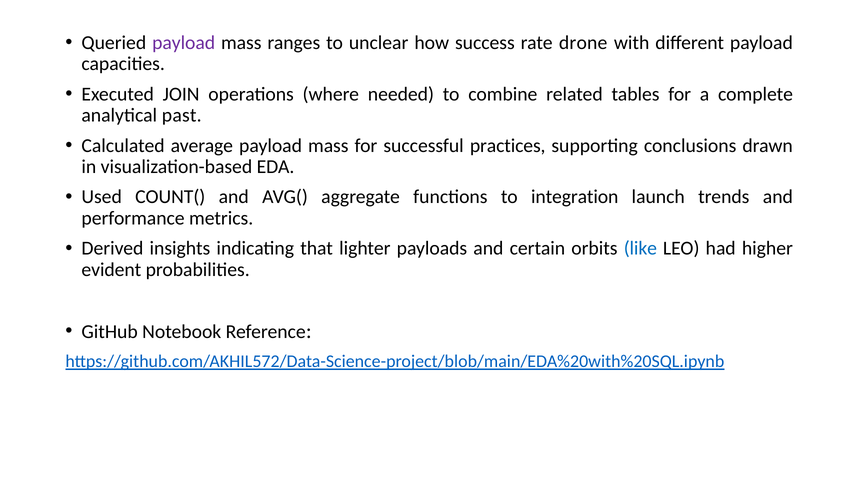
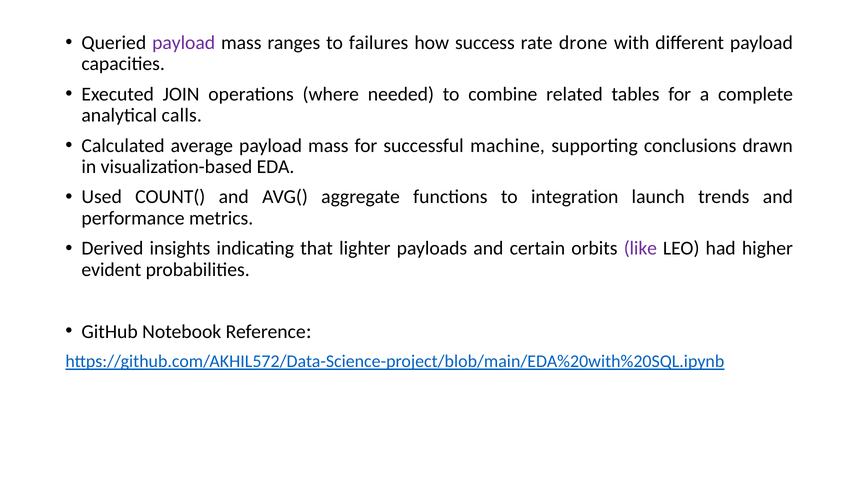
unclear: unclear -> failures (379, 43)
past: past -> calls (182, 115)
practices: practices -> machine (508, 146)
like colour: blue -> purple (640, 249)
